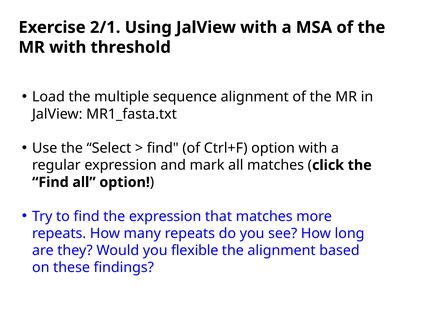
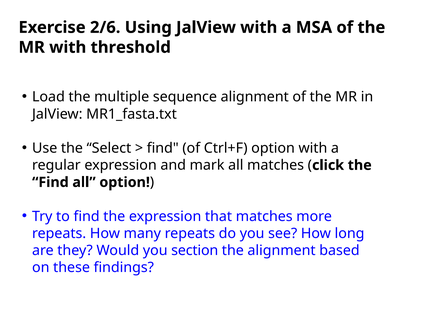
2/1: 2/1 -> 2/6 (105, 27)
flexible: flexible -> section (195, 251)
